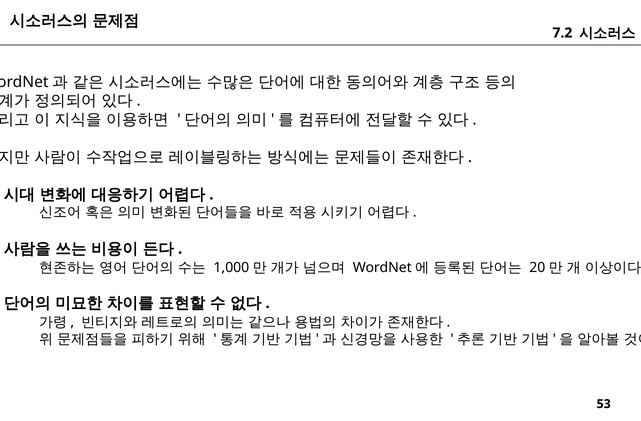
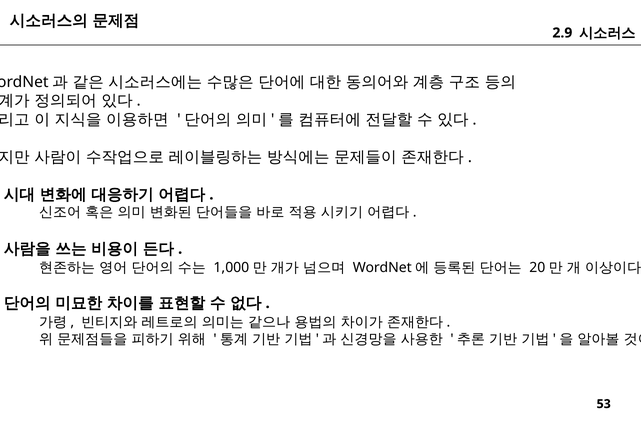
7.2: 7.2 -> 2.9 (562, 33)
